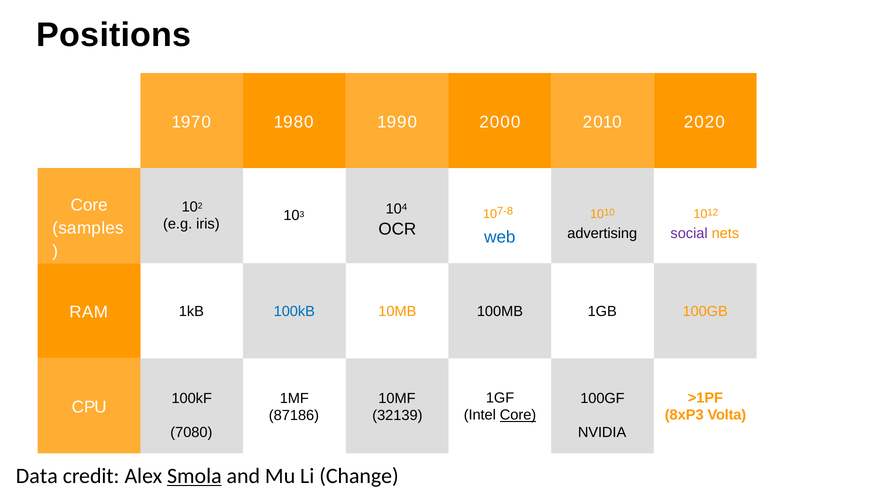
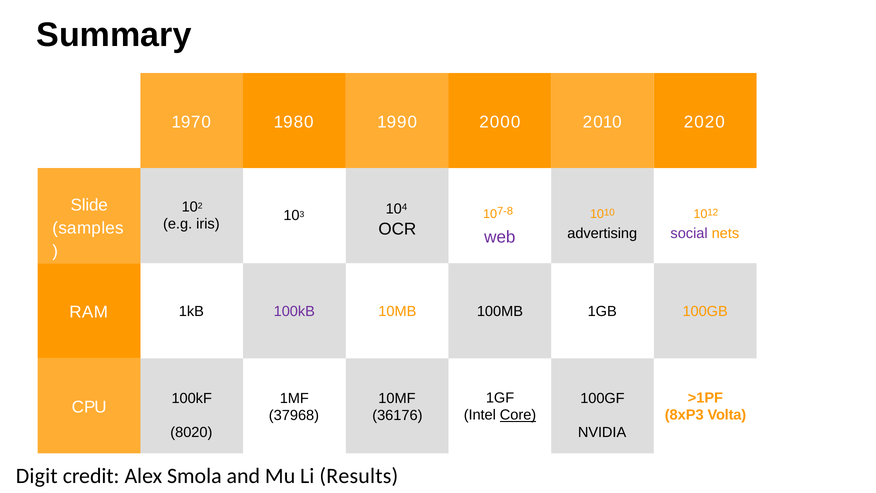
Positions: Positions -> Summary (114, 35)
Core: Core -> Slide (89, 205)
web colour: blue -> purple (500, 237)
100kB colour: blue -> purple (294, 312)
87186: 87186 -> 37968 (294, 415)
32139: 32139 -> 36176 (397, 415)
7080: 7080 -> 8020 (191, 432)
Data: Data -> Digit (37, 476)
Smola underline: present -> none (194, 476)
Change: Change -> Results (359, 476)
